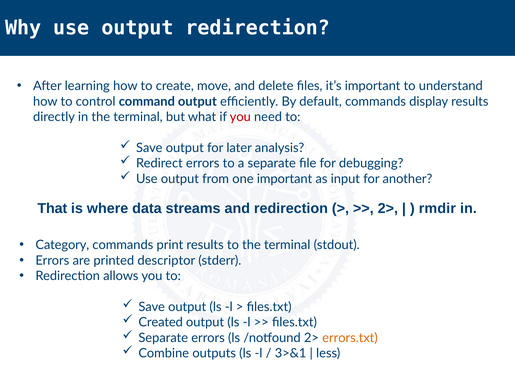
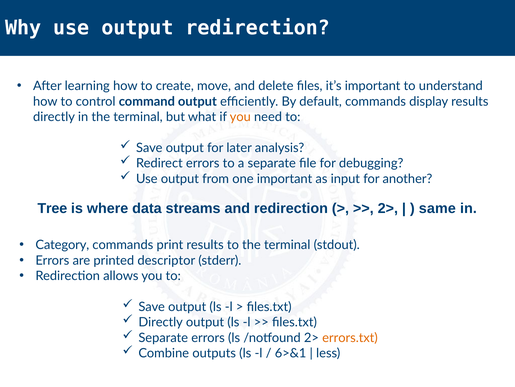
you colour: red -> orange (240, 117)
That: That -> Tree (52, 208)
rmdir: rmdir -> same (437, 208)
Created: Created -> Directly (161, 322)
3>&1: 3>&1 -> 6>&1 (291, 353)
